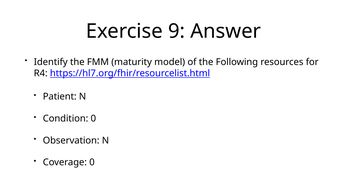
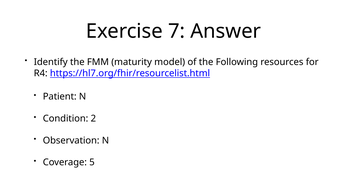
9: 9 -> 7 (177, 31)
Condition 0: 0 -> 2 (93, 119)
Coverage 0: 0 -> 5 (92, 163)
